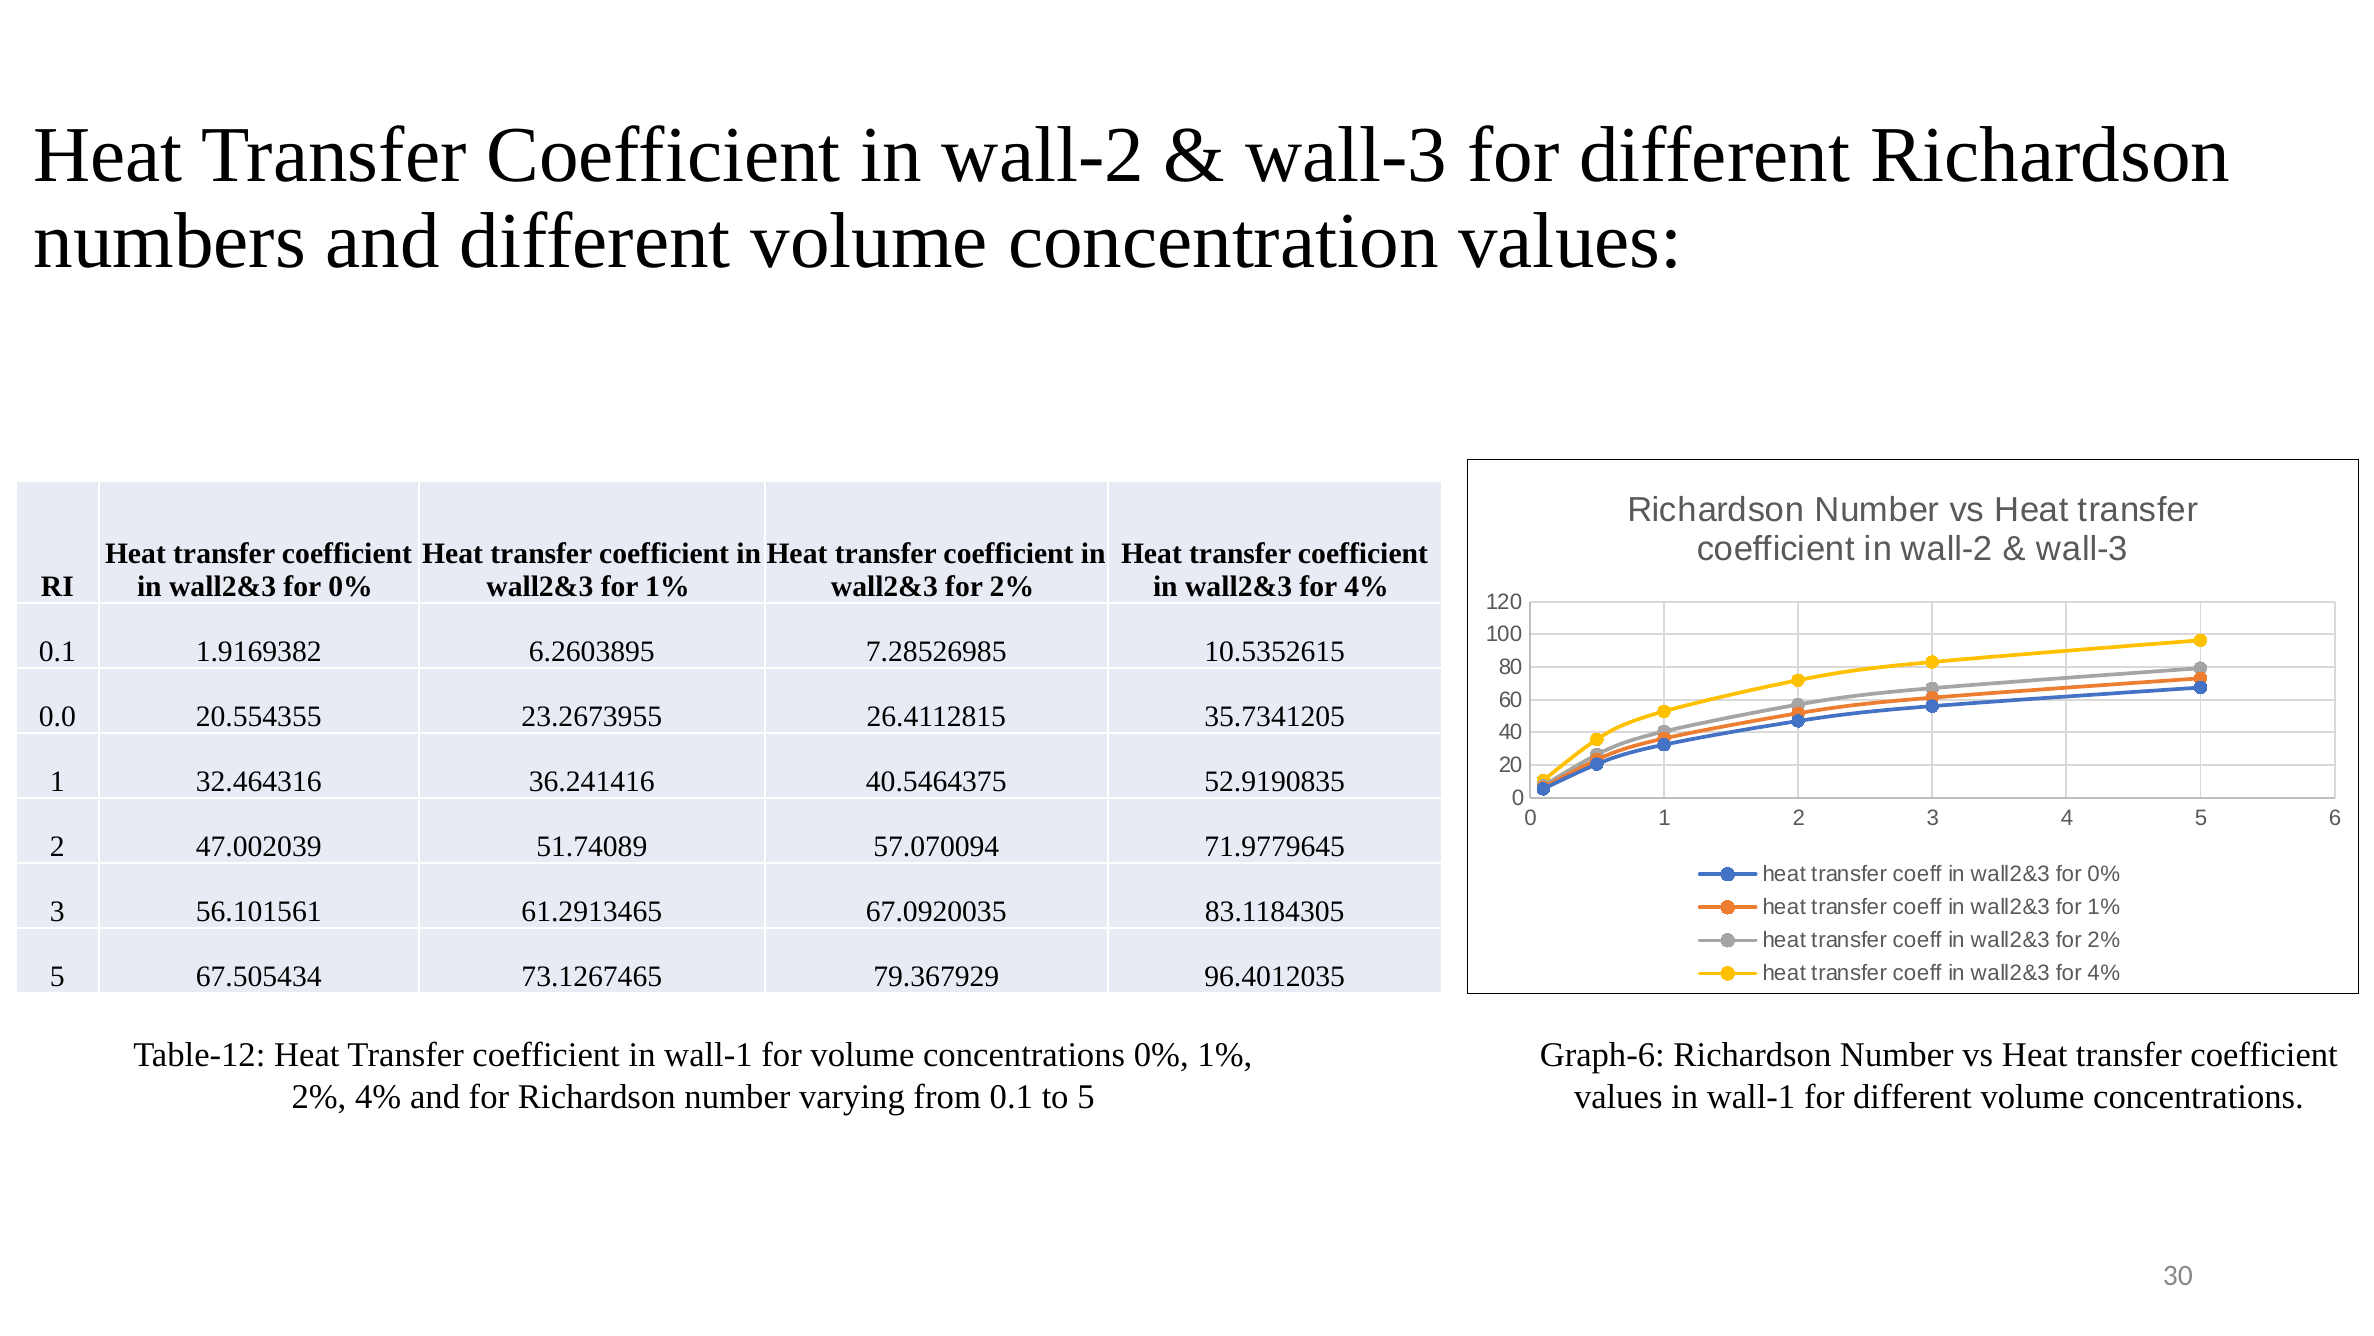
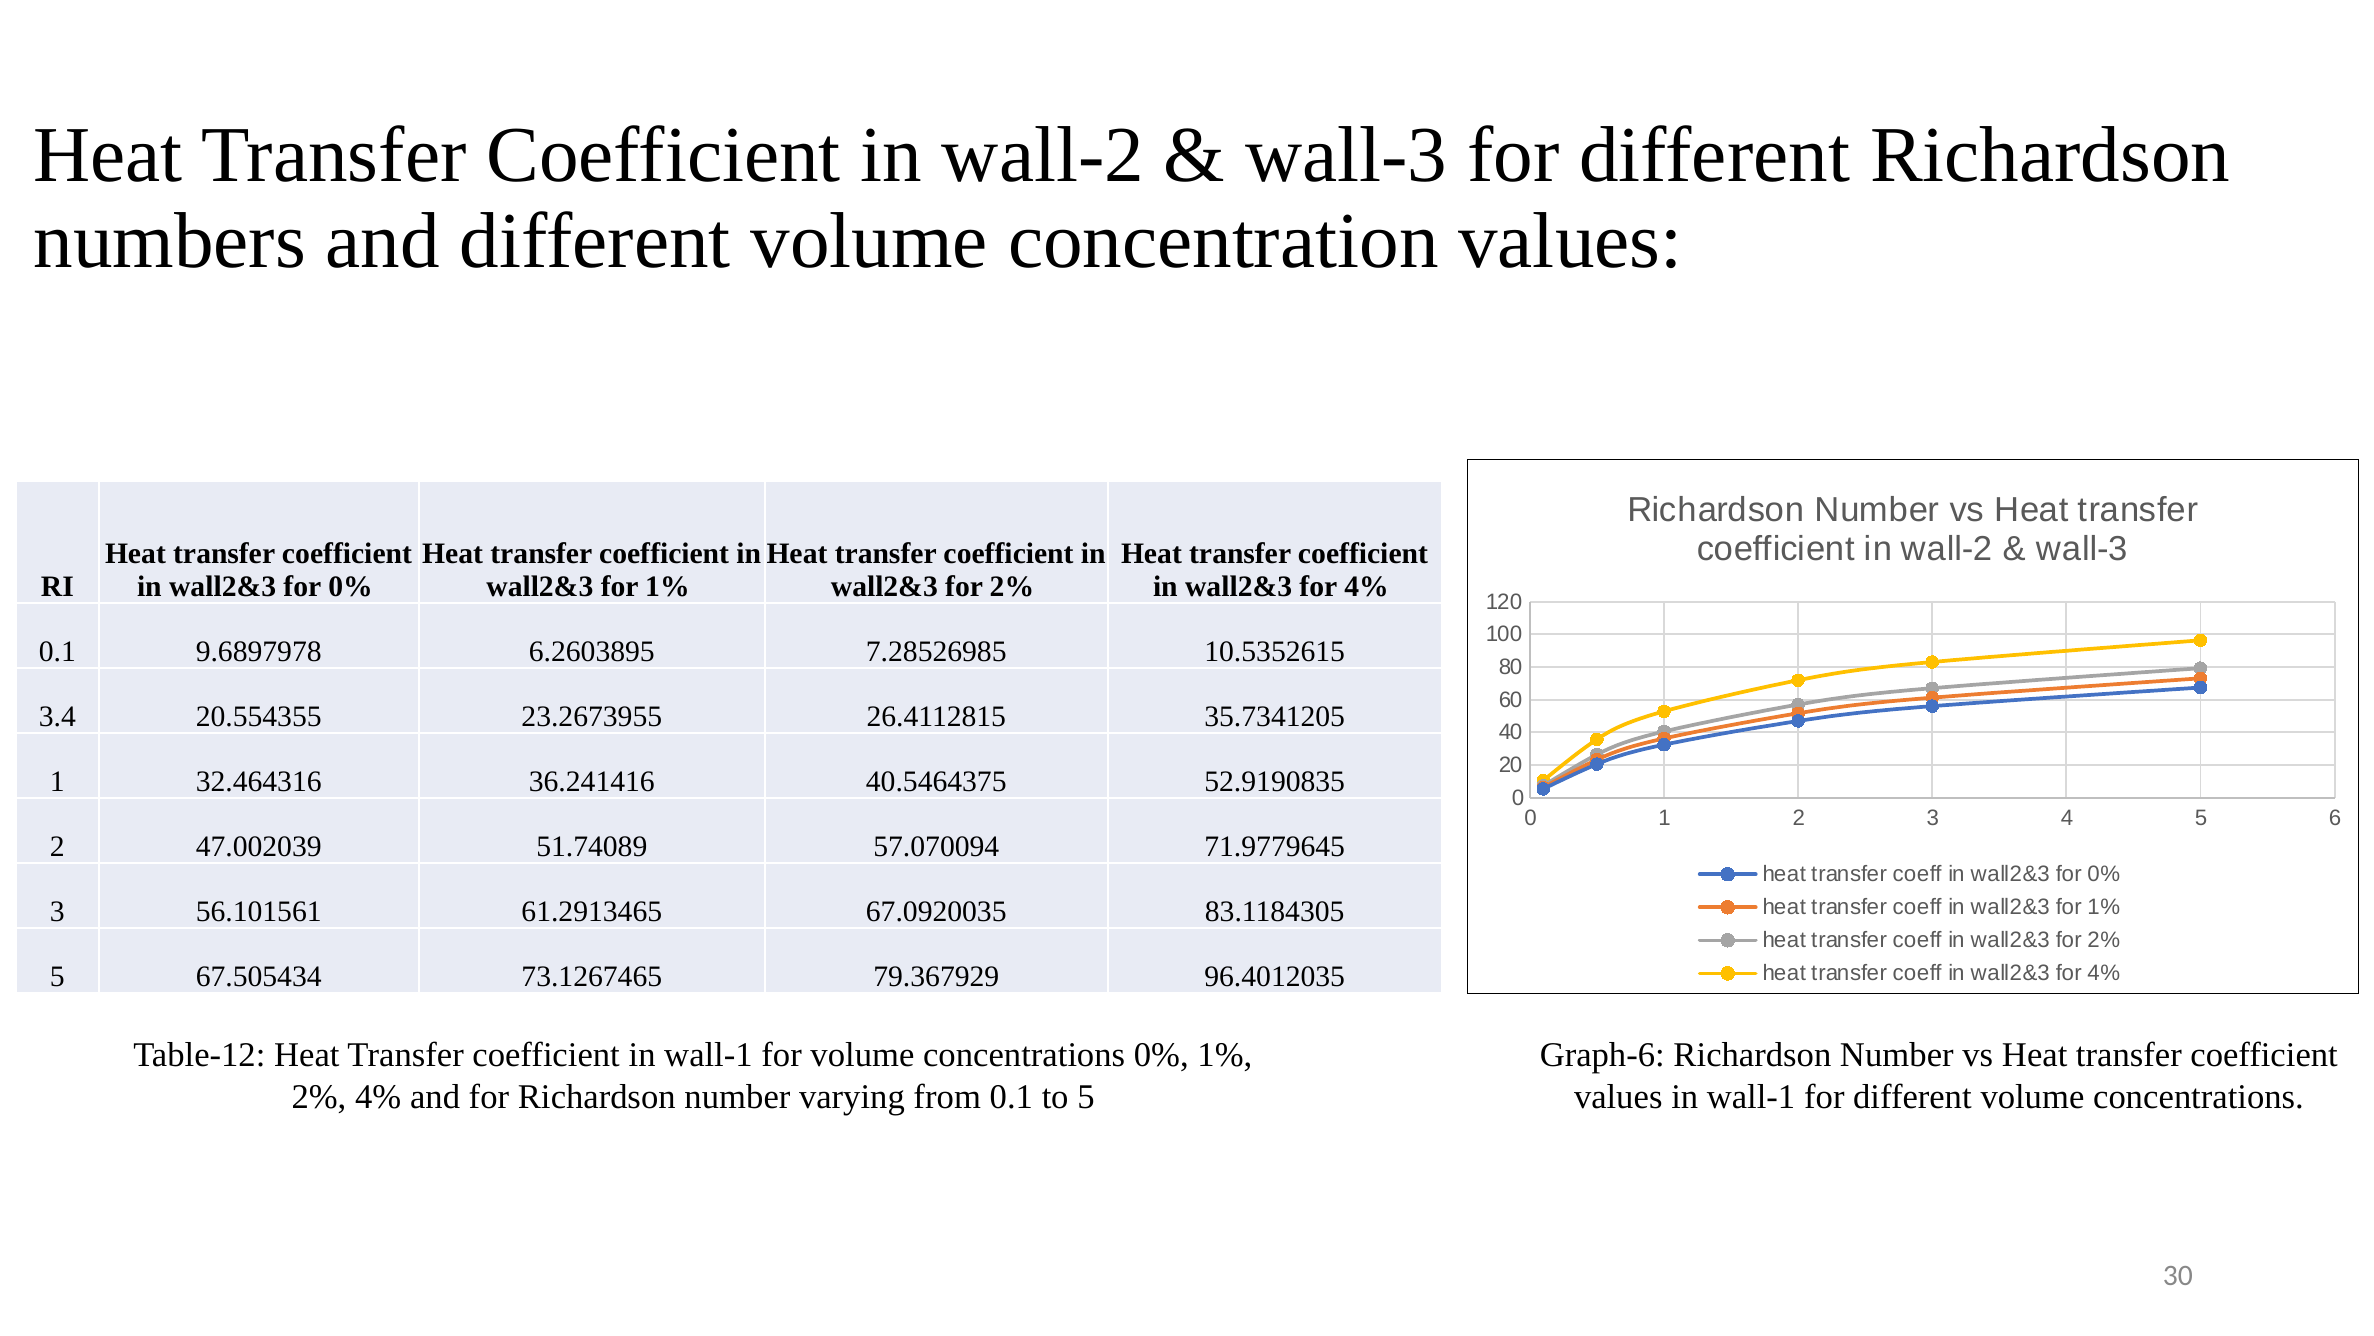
1.9169382: 1.9169382 -> 9.6897978 (259, 651)
0.0: 0.0 -> 3.4 (57, 716)
